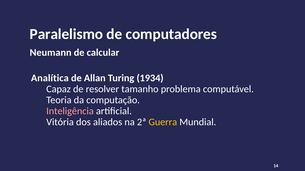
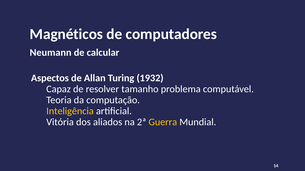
Paralelismo: Paralelismo -> Magnéticos (66, 34)
Analítica: Analítica -> Aspectos (50, 78)
1934: 1934 -> 1932 (150, 78)
Inteligência colour: pink -> yellow (70, 111)
